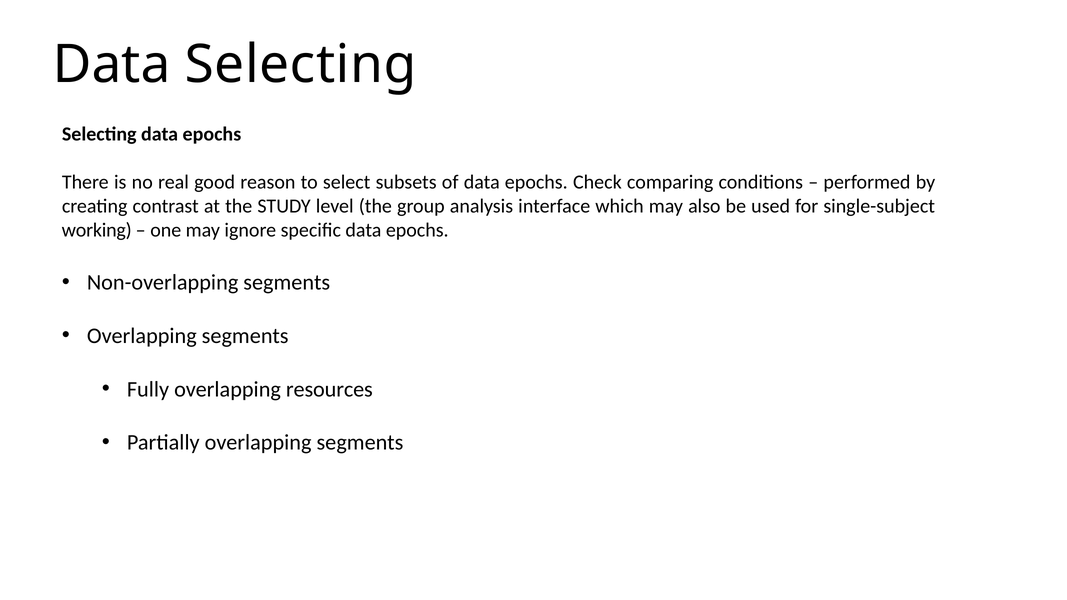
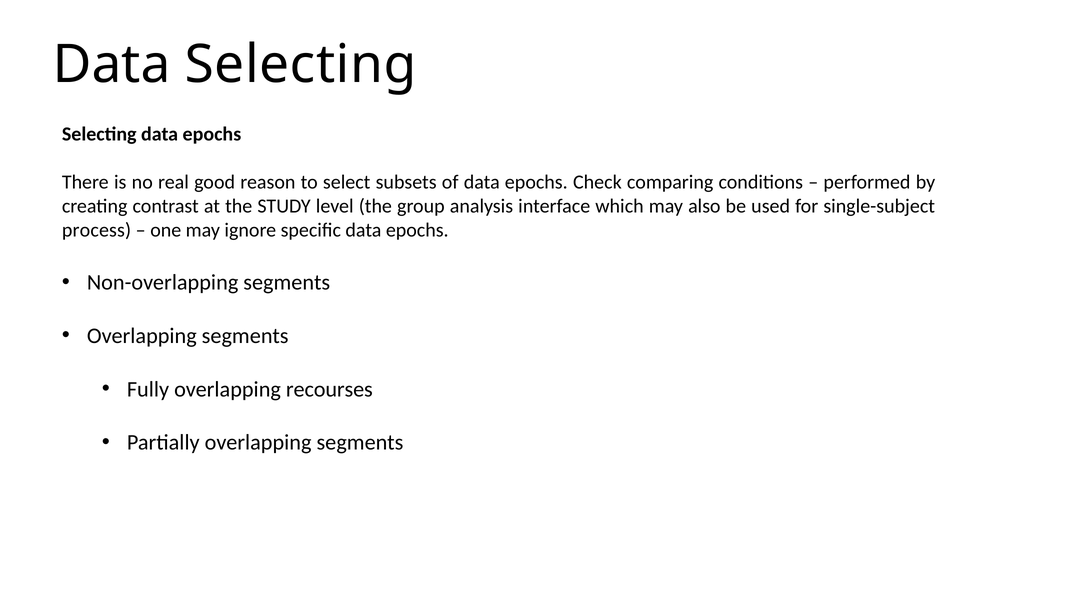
working: working -> process (97, 230)
resources: resources -> recourses (329, 389)
